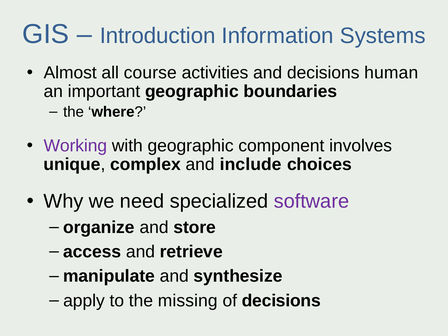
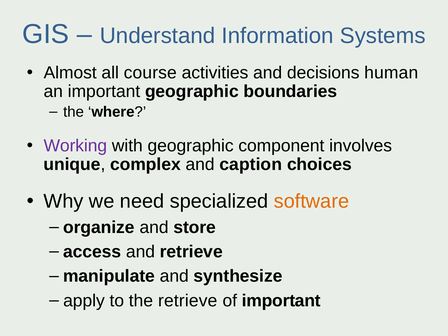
Introduction: Introduction -> Understand (158, 36)
include: include -> caption (251, 164)
software colour: purple -> orange (311, 201)
the missing: missing -> retrieve (188, 301)
of decisions: decisions -> important (281, 301)
